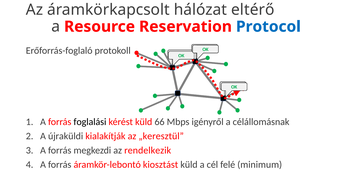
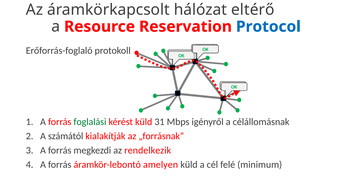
foglalási colour: black -> green (90, 122)
66: 66 -> 31 (160, 122)
újraküldi: újraküldi -> számától (66, 136)
„keresztül: „keresztül -> „forrásnak (161, 136)
kiosztást: kiosztást -> amelyen (161, 164)
